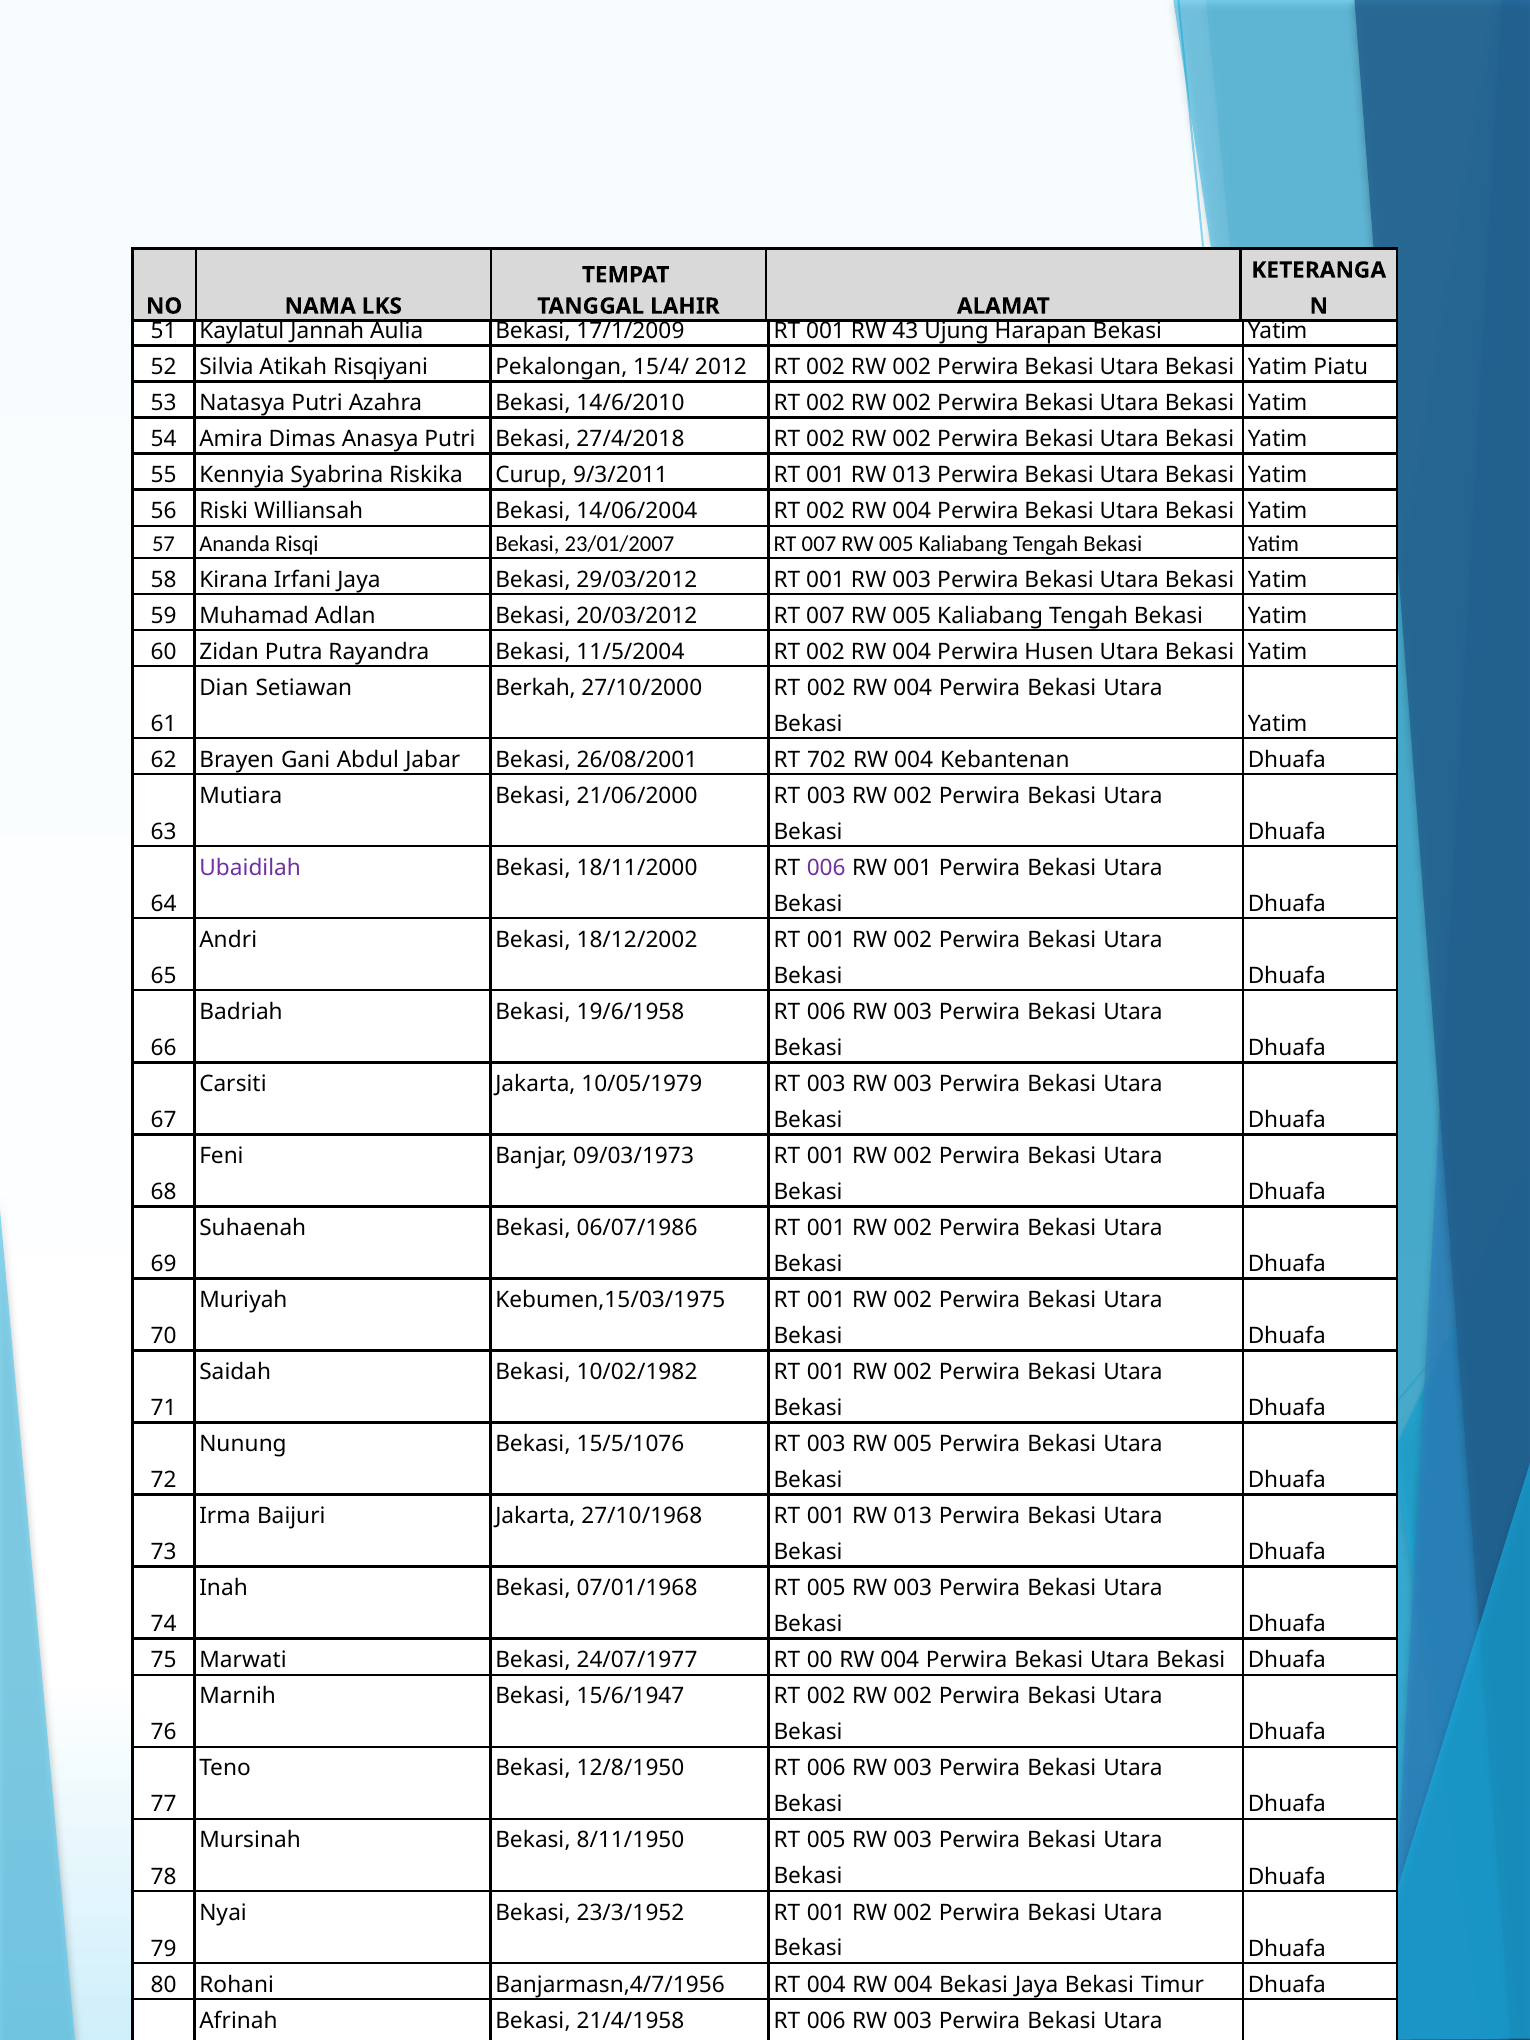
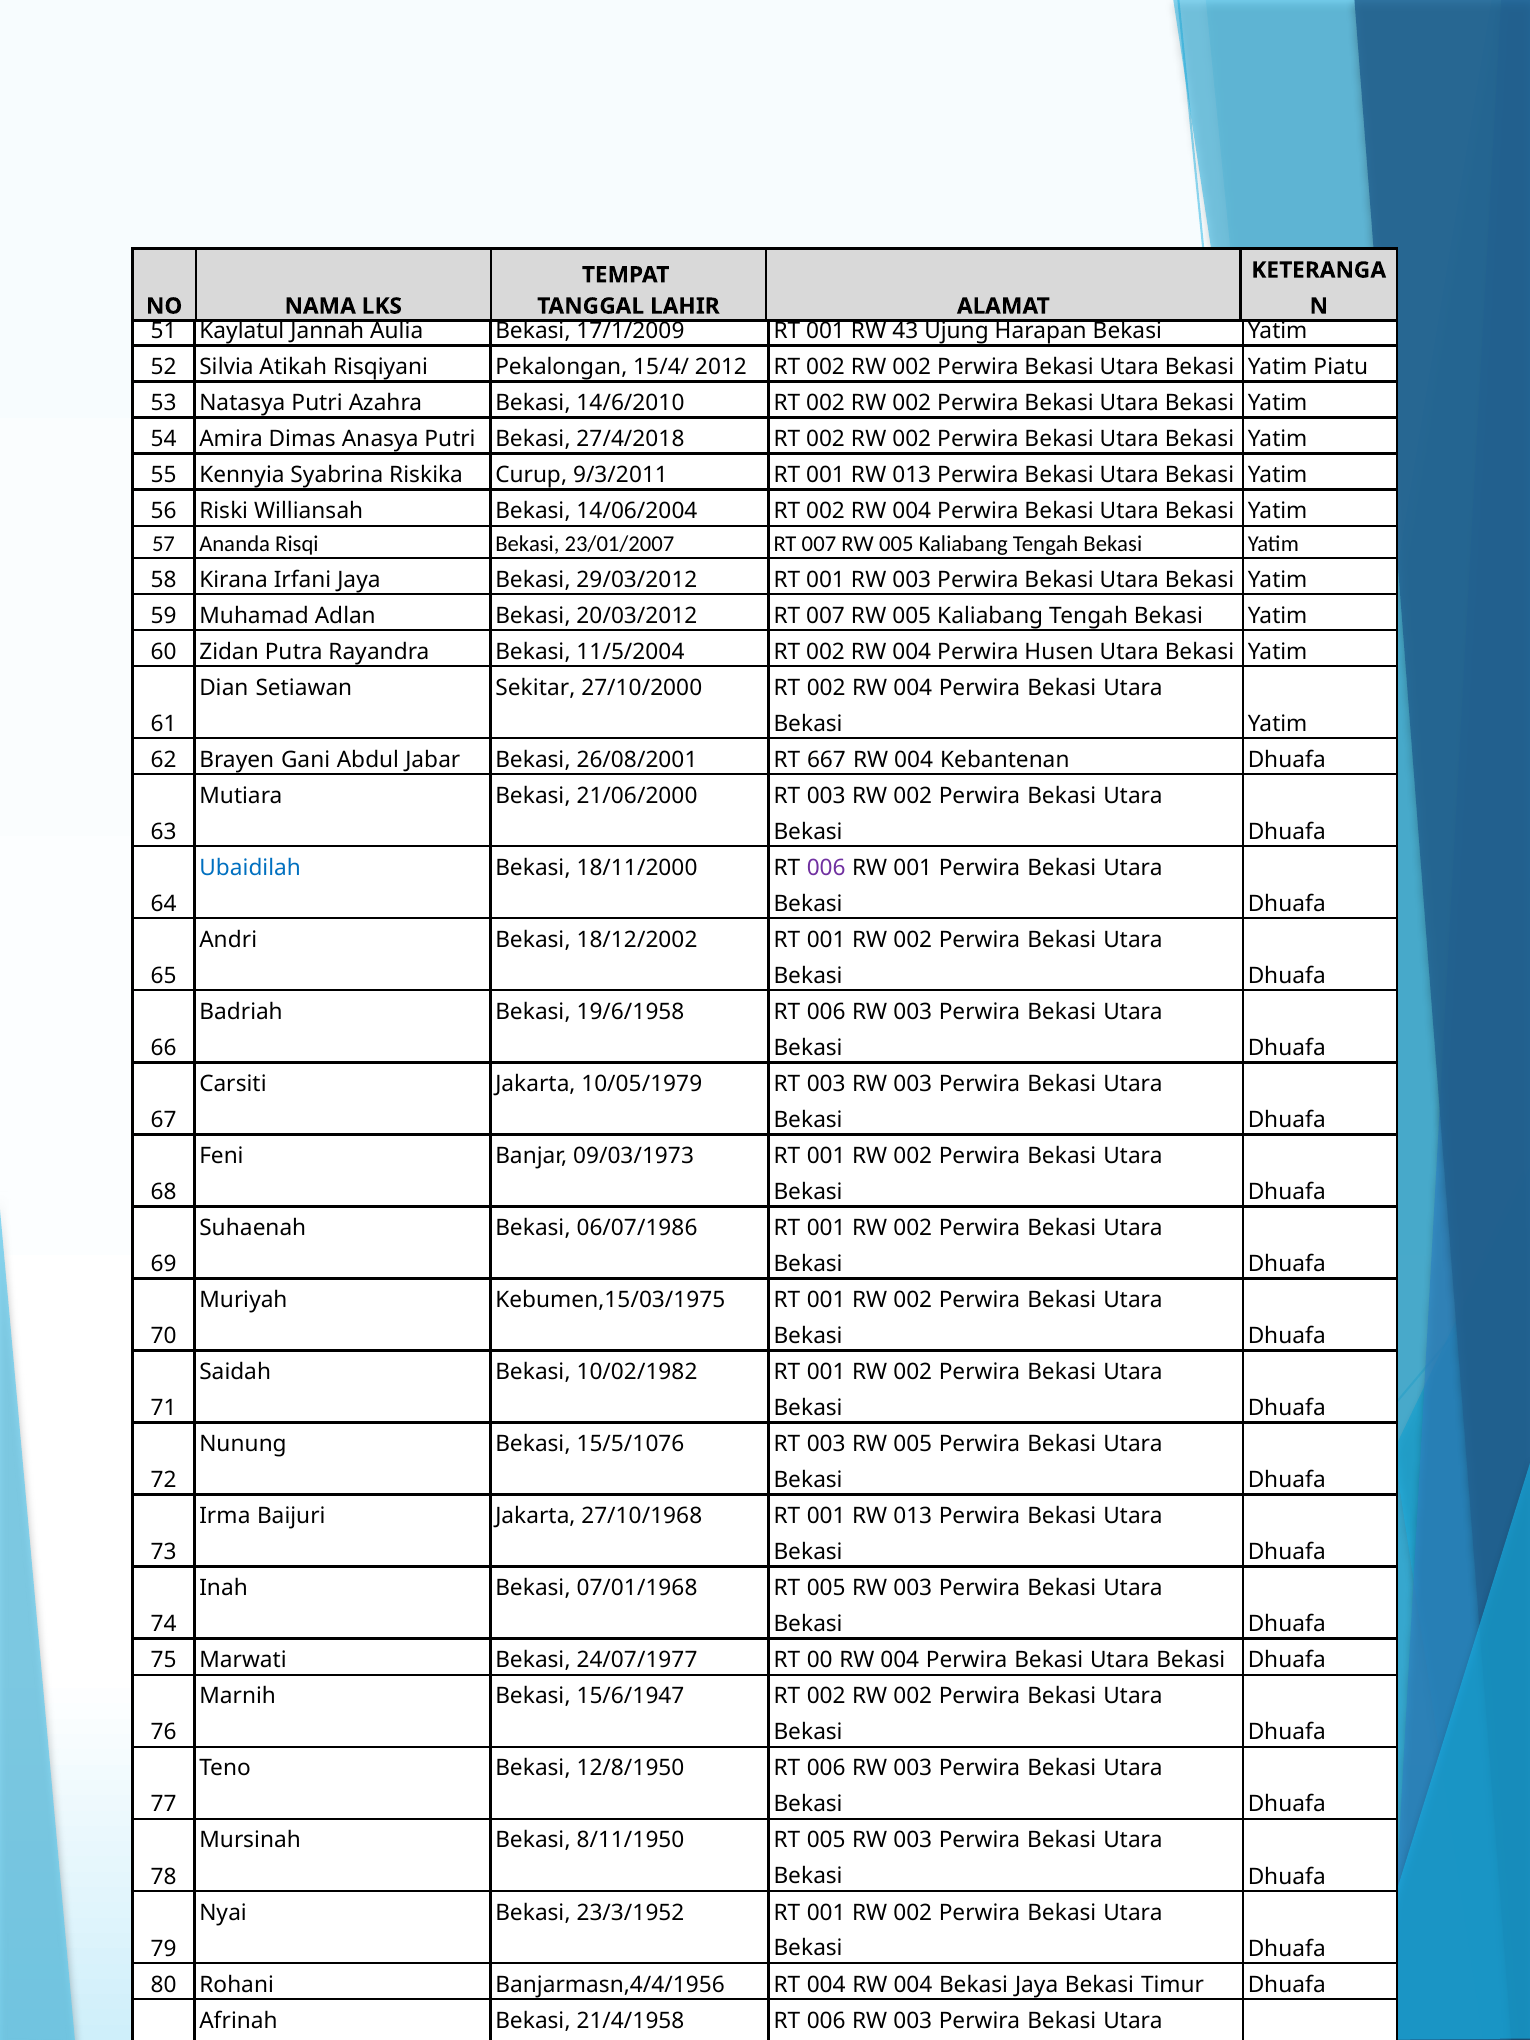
Berkah: Berkah -> Sekitar (535, 688)
702: 702 -> 667 (826, 760)
Ubaidilah colour: purple -> blue (250, 868)
Banjarmasn,4/7/1956: Banjarmasn,4/7/1956 -> Banjarmasn,4/4/1956 (610, 1985)
